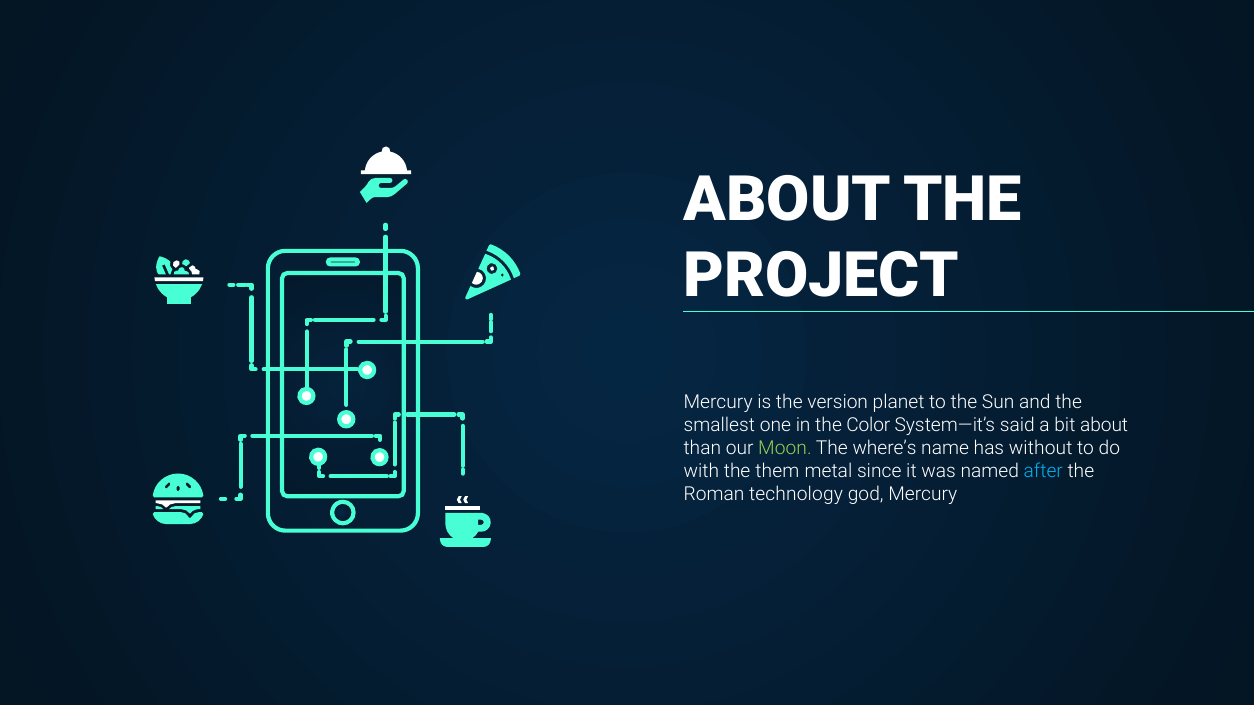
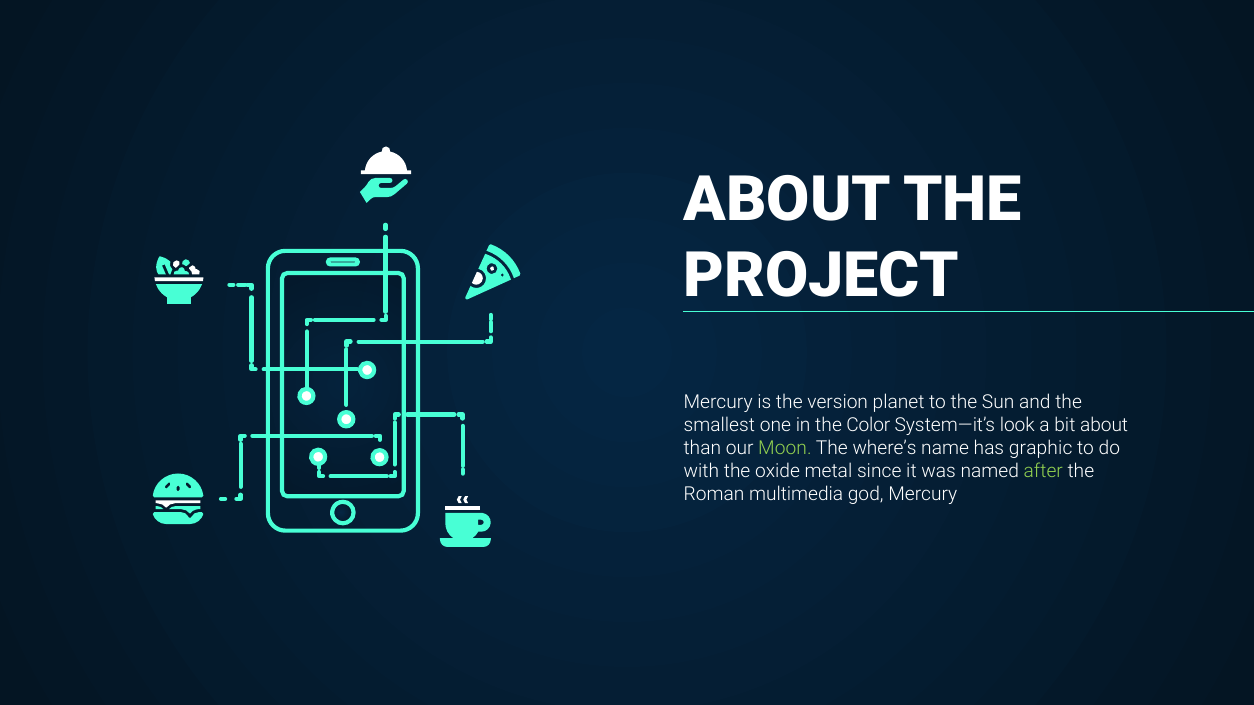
said: said -> look (1017, 425)
without: without -> graphic (1041, 448)
them: them -> oxide (778, 471)
after colour: light blue -> light green (1043, 471)
technology: technology -> multimedia (796, 494)
